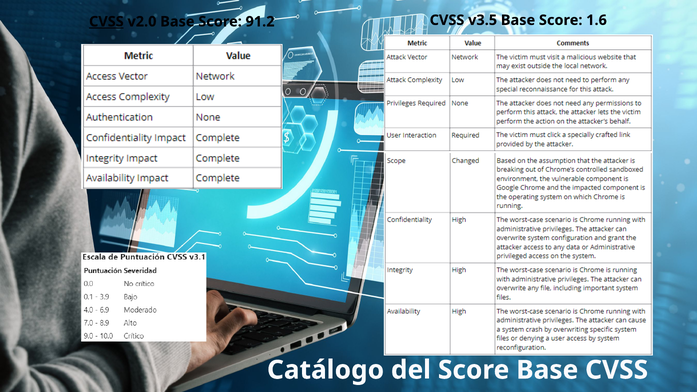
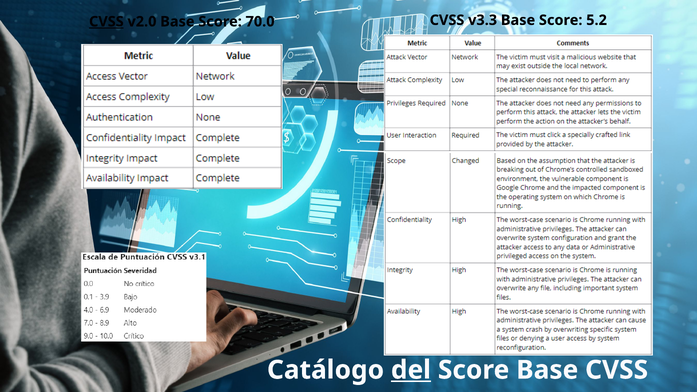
v3.5: v3.5 -> v3.3 (483, 20)
1.6: 1.6 -> 5.2 (597, 20)
91.2: 91.2 -> 70.0 (260, 22)
del underline: none -> present (411, 370)
